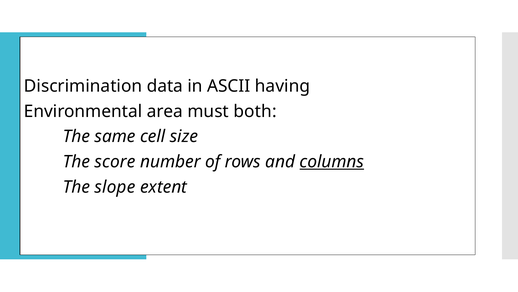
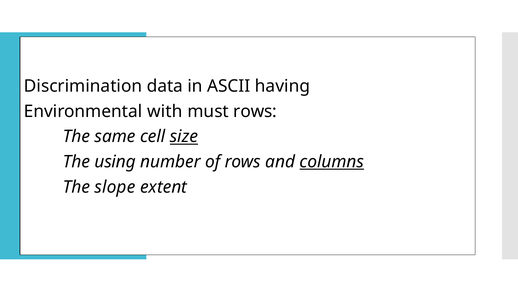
area: area -> with (165, 111)
must both: both -> rows (255, 111)
size underline: none -> present (184, 136)
score: score -> using (115, 161)
